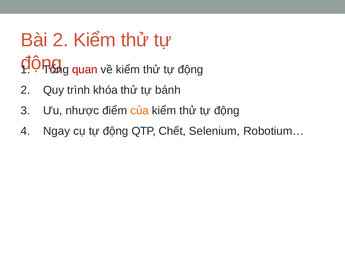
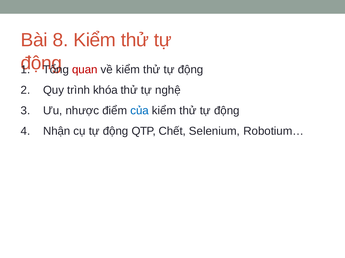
Bài 2: 2 -> 8 (61, 40)
bánh: bánh -> nghệ (168, 90)
của colour: orange -> blue (140, 111)
Ngay: Ngay -> Nhận (57, 132)
